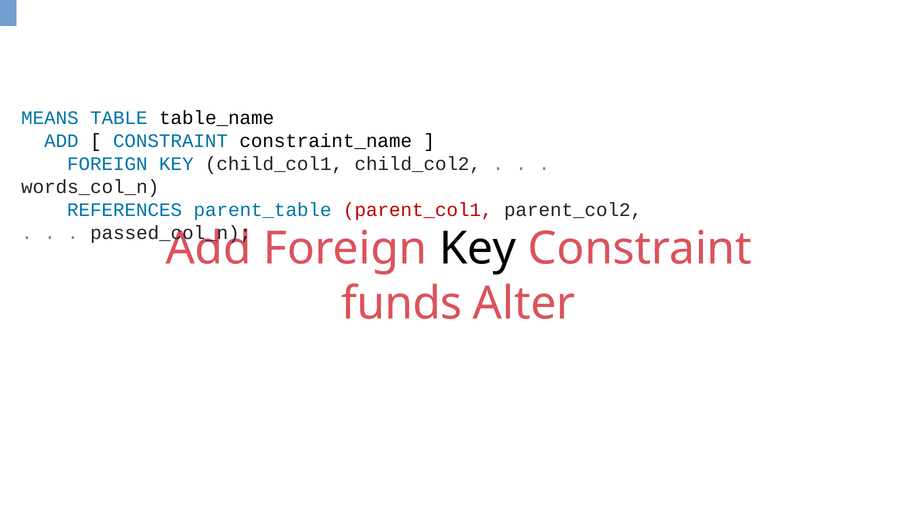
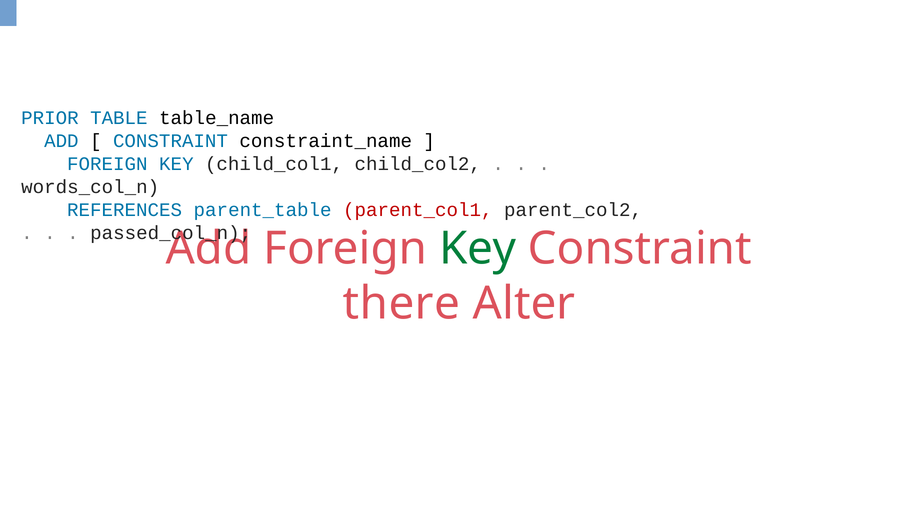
MEANS: MEANS -> PRIOR (50, 118)
Key colour: black -> green (478, 249)
funds: funds -> there (401, 304)
